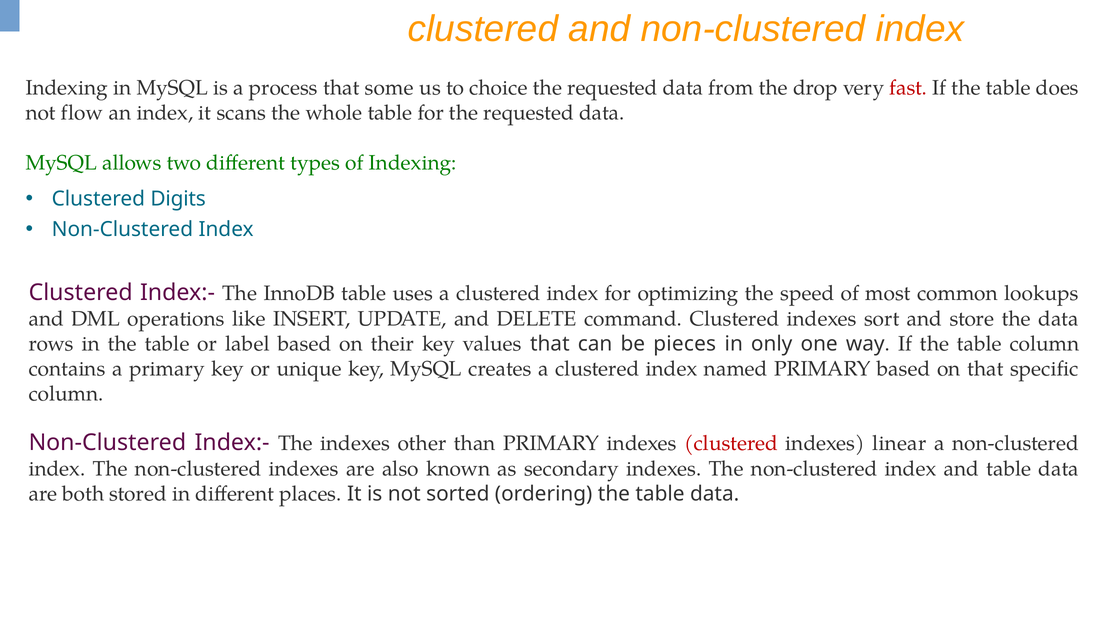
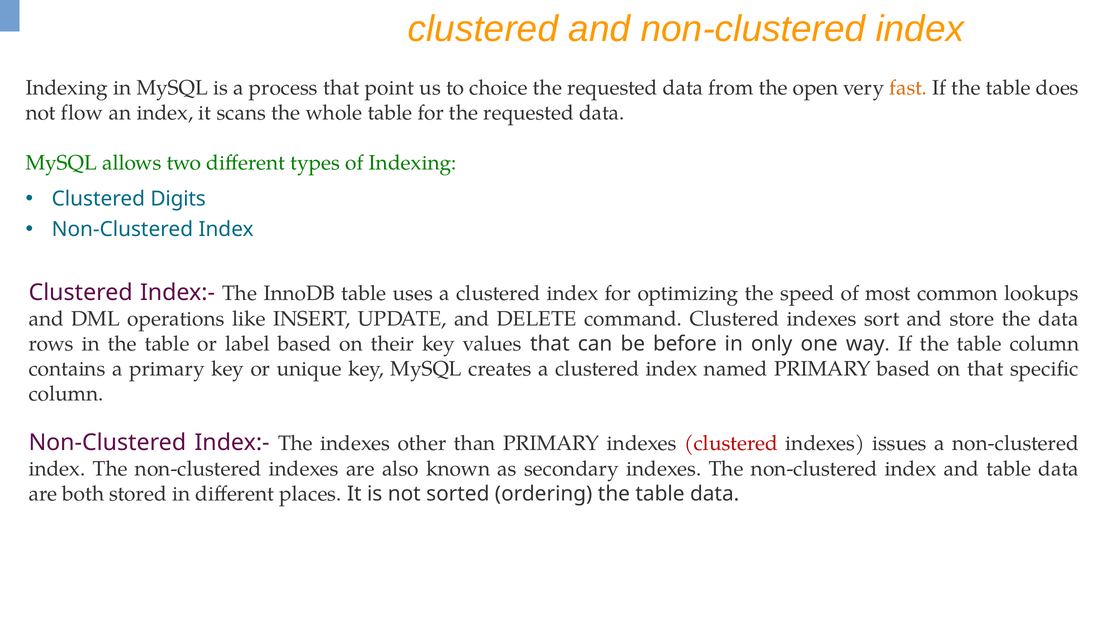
some: some -> point (389, 88)
drop: drop -> open (816, 88)
fast colour: red -> orange (908, 88)
pieces: pieces -> before (685, 344)
linear: linear -> issues (900, 444)
